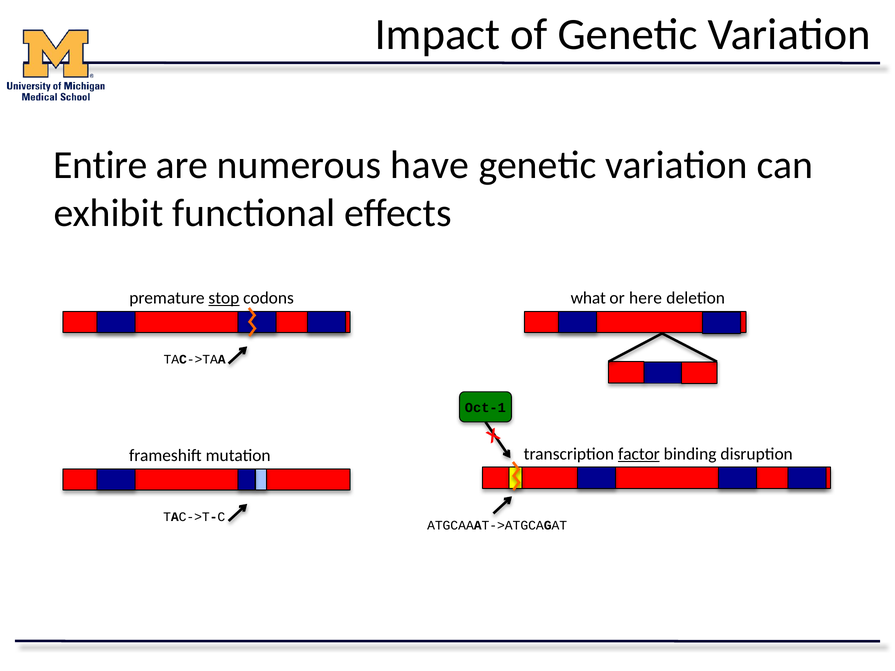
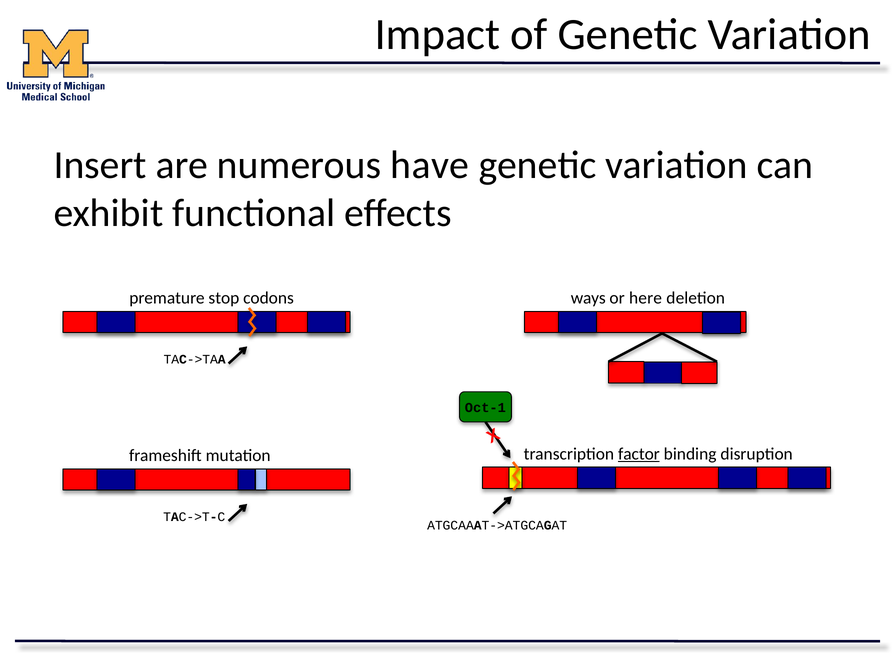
Entire: Entire -> Insert (100, 165)
stop underline: present -> none (224, 298)
what: what -> ways (588, 298)
